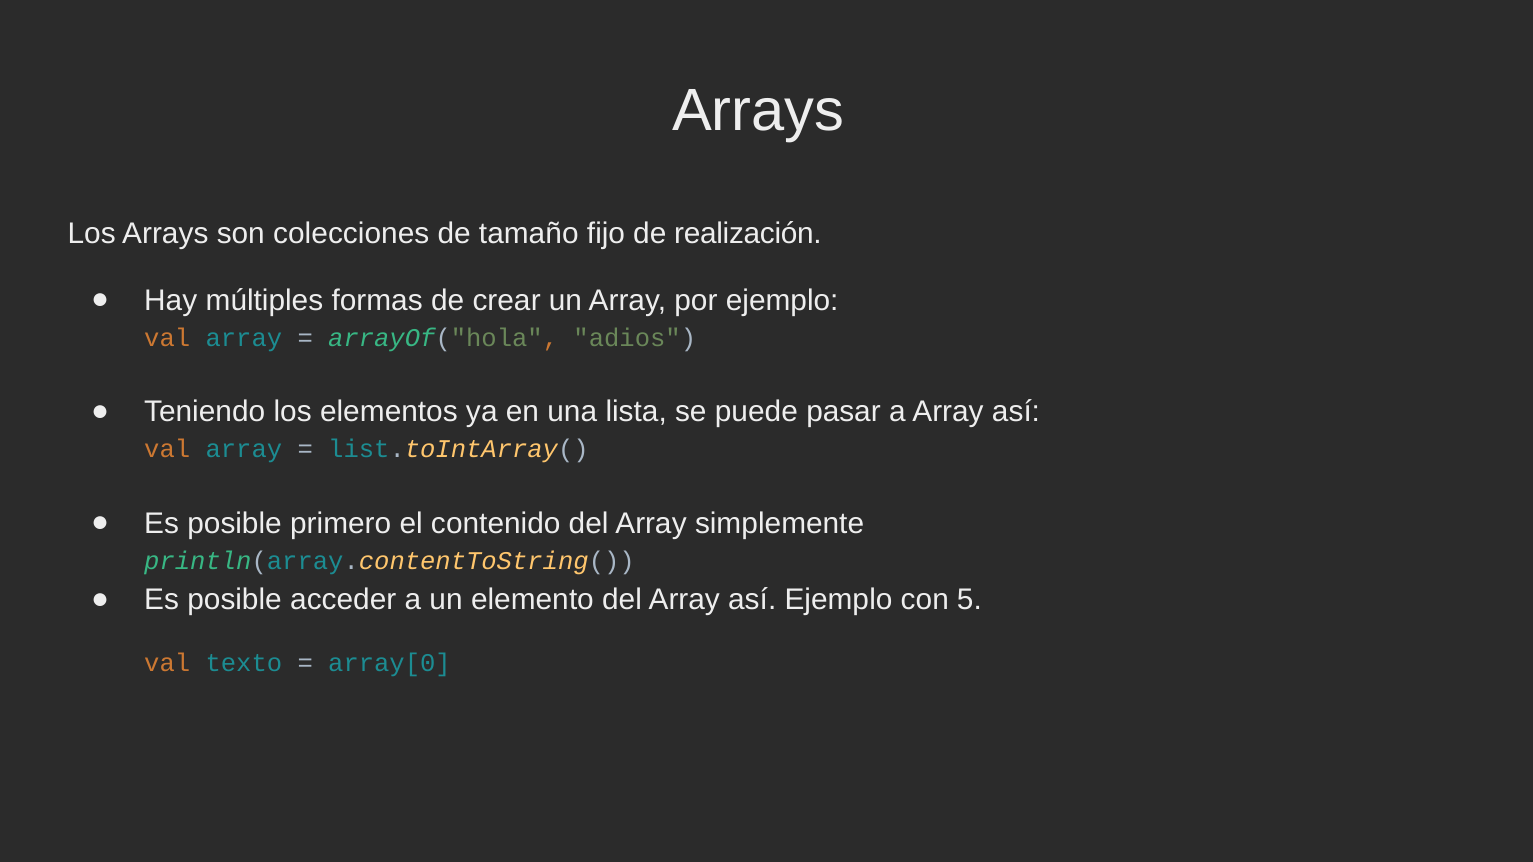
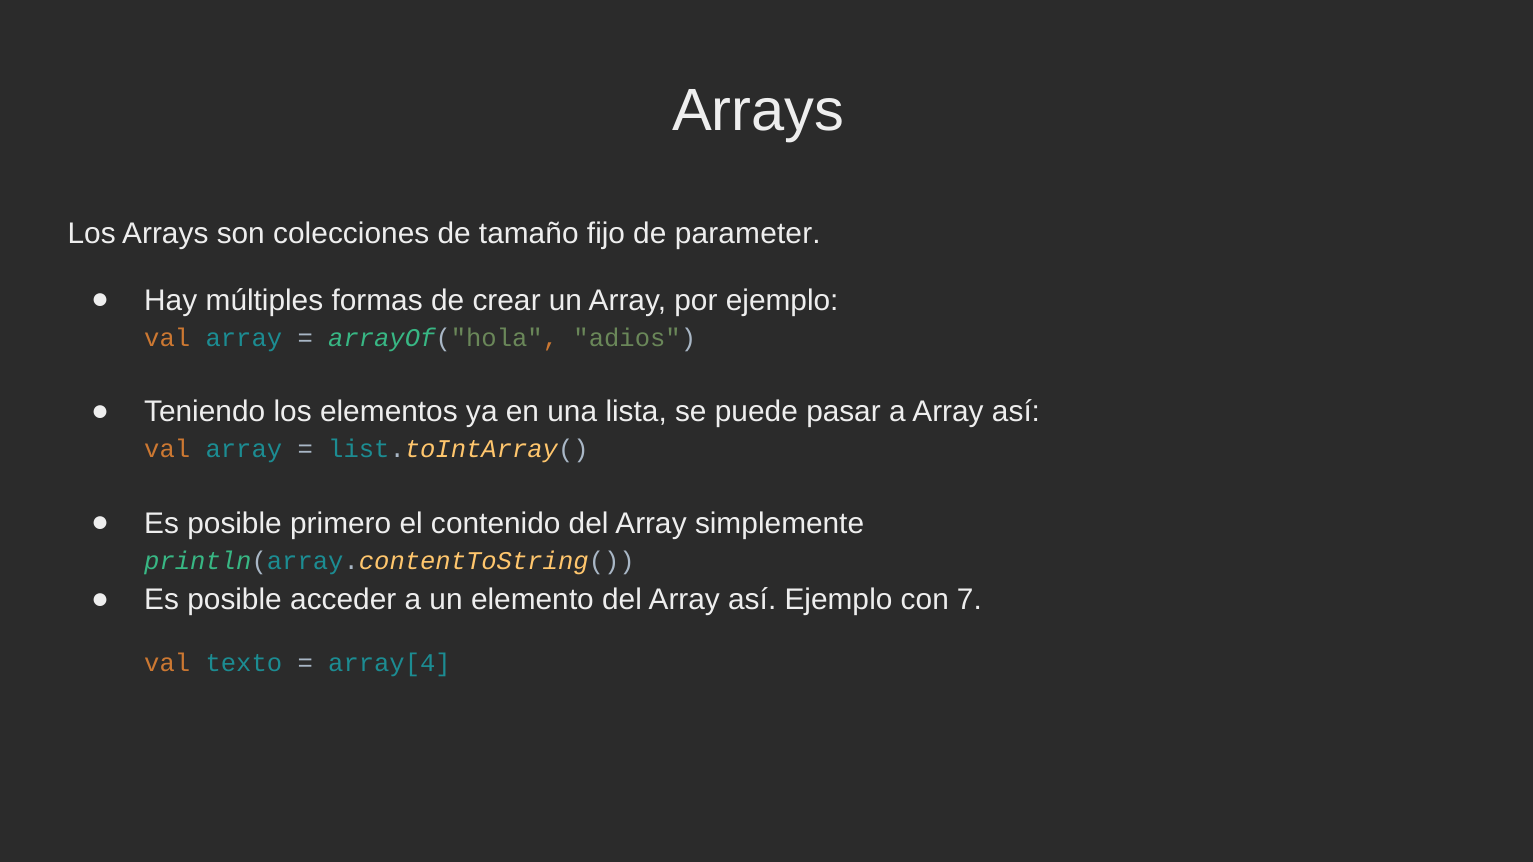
realización: realización -> parameter (748, 234)
5: 5 -> 7 (969, 600)
array[0: array[0 -> array[4 (389, 663)
